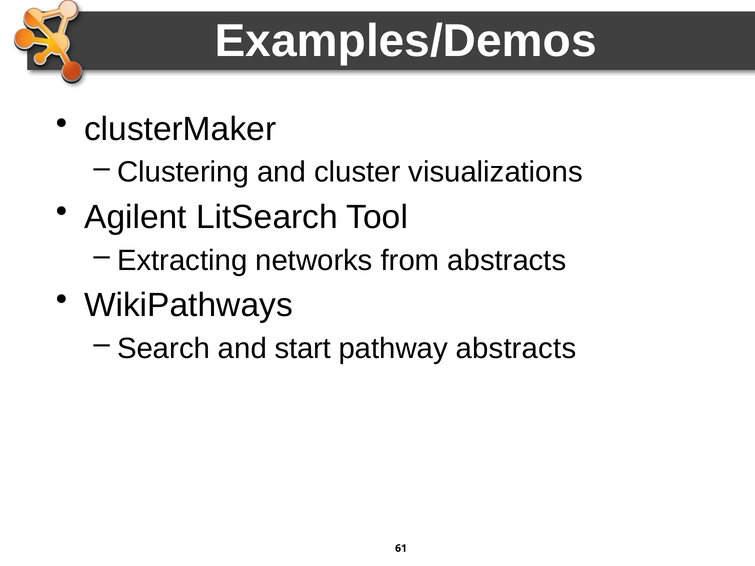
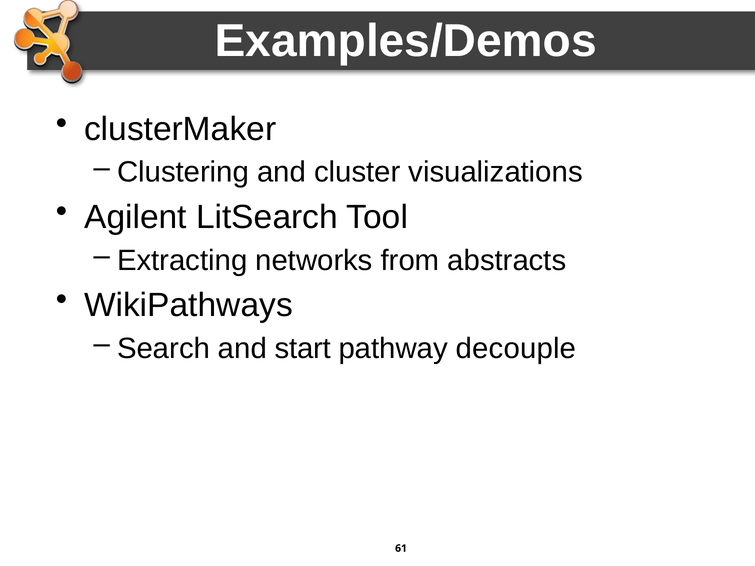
pathway abstracts: abstracts -> decouple (516, 349)
